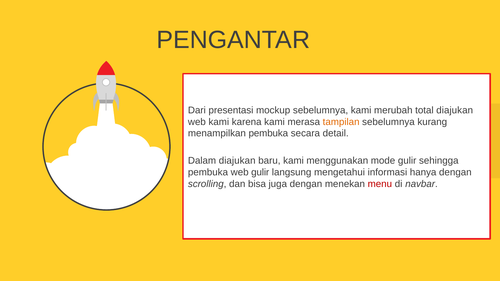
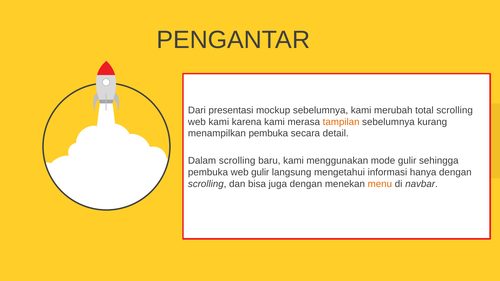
total diajukan: diajukan -> scrolling (455, 110)
Dalam diajukan: diajukan -> scrolling (237, 161)
menu colour: red -> orange (380, 184)
